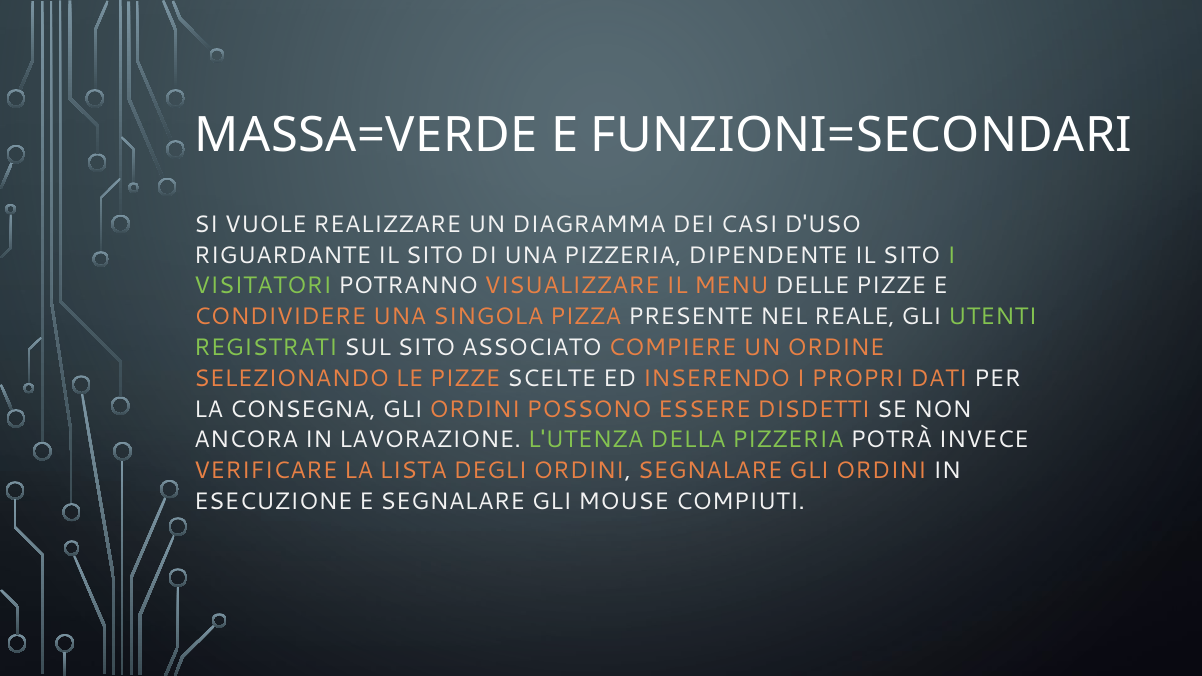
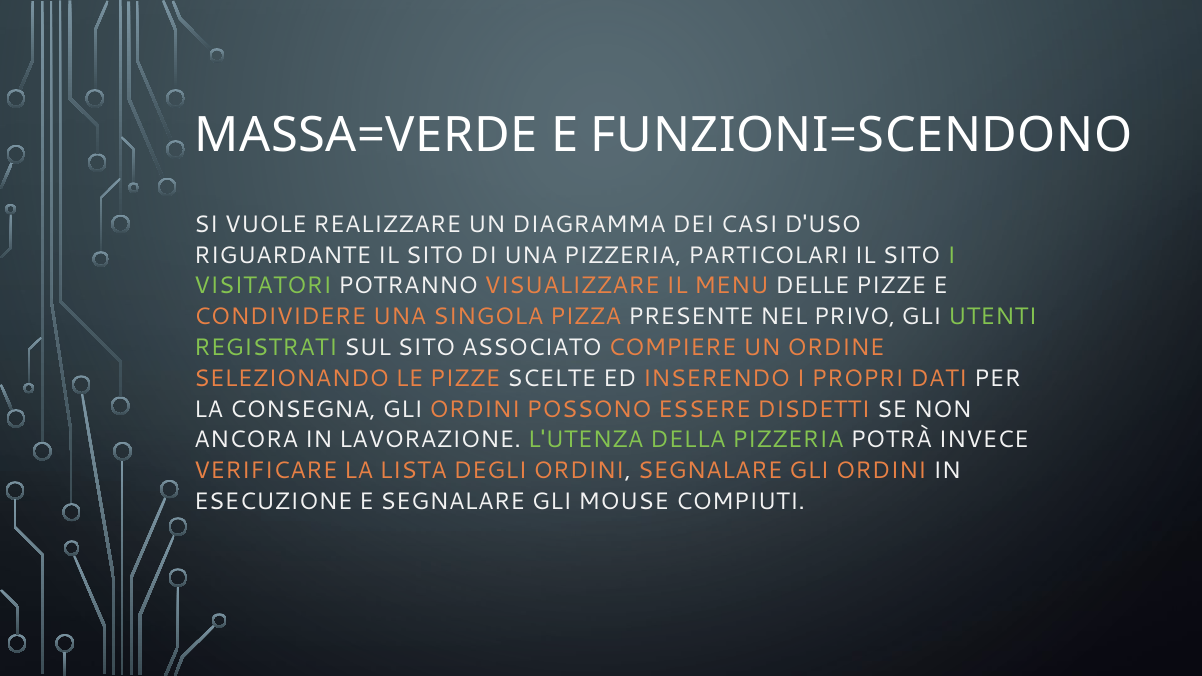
FUNZIONI=SECONDARI: FUNZIONI=SECONDARI -> FUNZIONI=SCENDONO (862, 135)
DIPENDENTE: DIPENDENTE -> PARTICOLARI (768, 255)
REALE: REALE -> PRIVO (854, 317)
